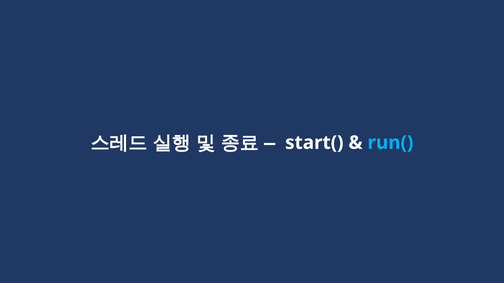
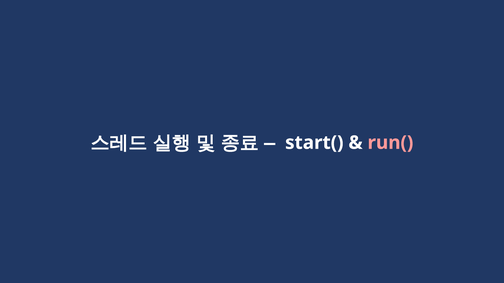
run( colour: light blue -> pink (390, 143)
